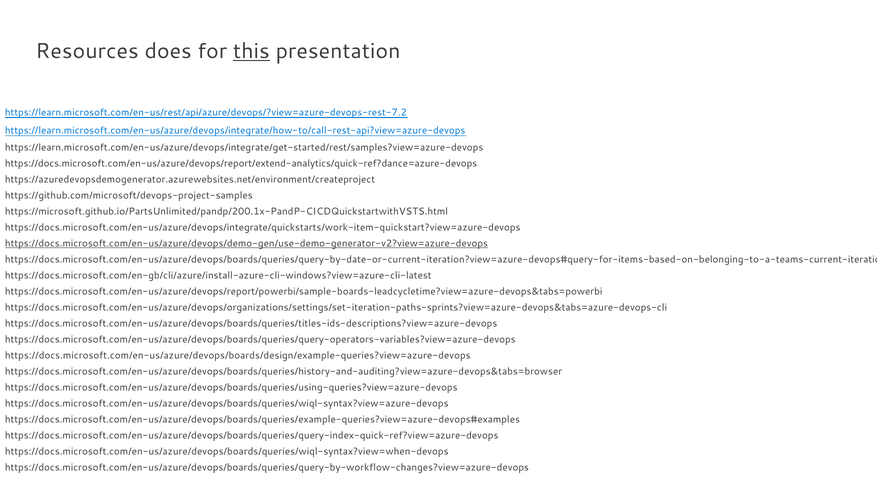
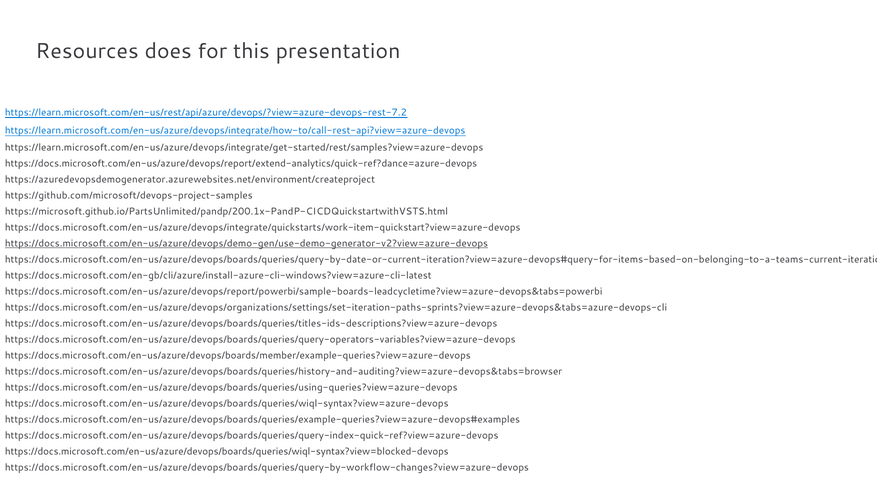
this underline: present -> none (251, 51)
https://docs.microsoft.com/en-us/azure/devops/boards/design/example-queries?view=azure-devops: https://docs.microsoft.com/en-us/azure/devops/boards/design/example-queries?view=azure-devops -> https://docs.microsoft.com/en-us/azure/devops/boards/member/example-queries?view=azure-devops (238, 356)
https://docs.microsoft.com/en-us/azure/devops/boards/queries/wiql-syntax?view=when-devops: https://docs.microsoft.com/en-us/azure/devops/boards/queries/wiql-syntax?view=when-devops -> https://docs.microsoft.com/en-us/azure/devops/boards/queries/wiql-syntax?view=blocked-devops (227, 452)
